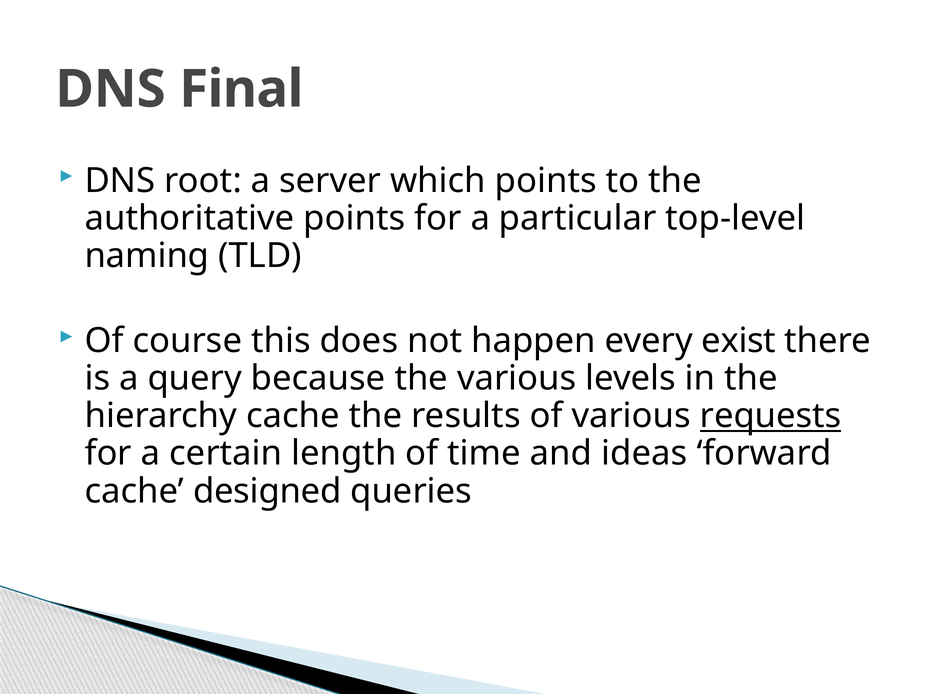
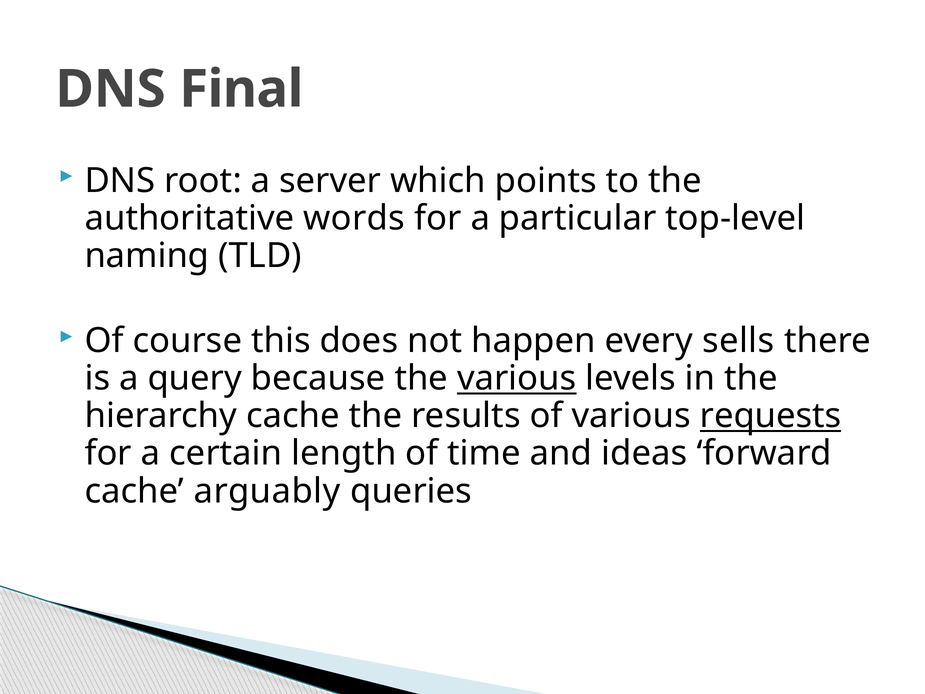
authoritative points: points -> words (354, 218)
exist: exist -> sells (738, 341)
various underline: none -> present (517, 378)
designed: designed -> arguably (267, 491)
